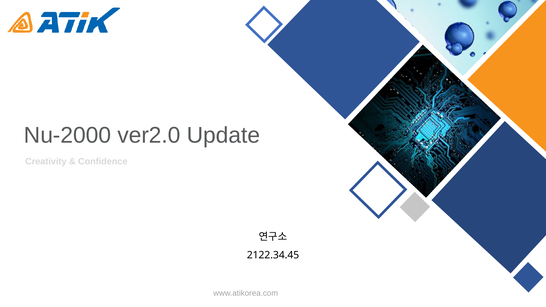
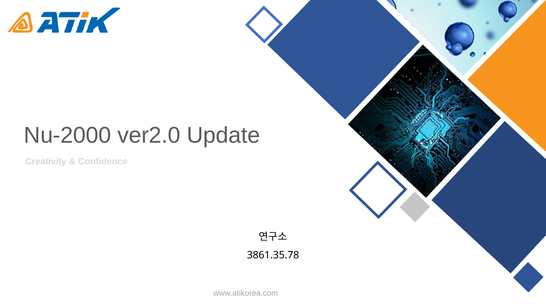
2122.34.45: 2122.34.45 -> 3861.35.78 (273, 255)
